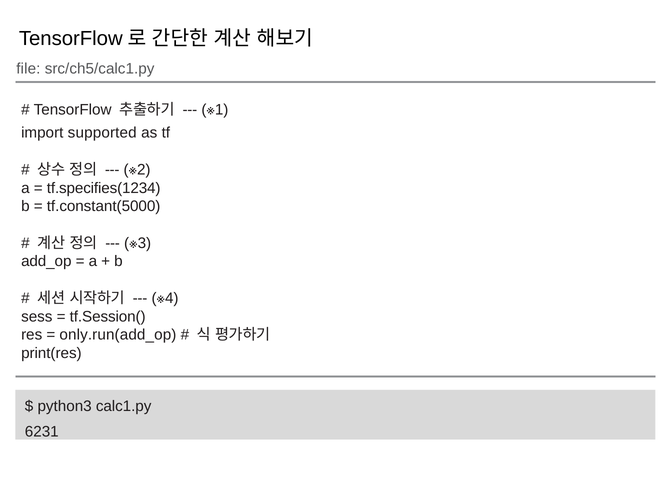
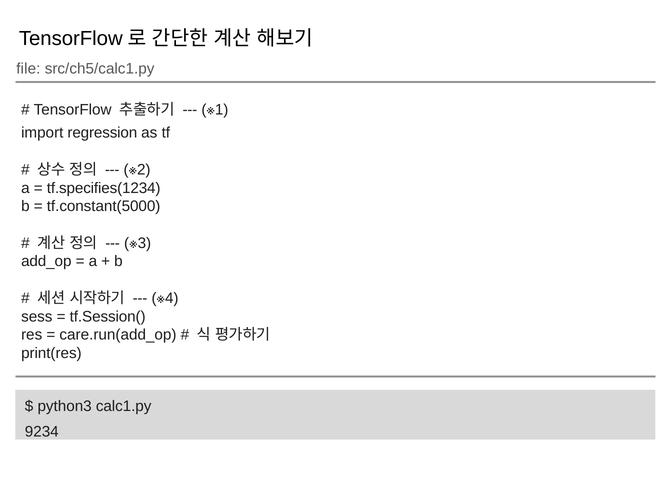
supported: supported -> regression (102, 133)
only.run(add_op: only.run(add_op -> care.run(add_op (118, 335)
6231: 6231 -> 9234 (42, 432)
